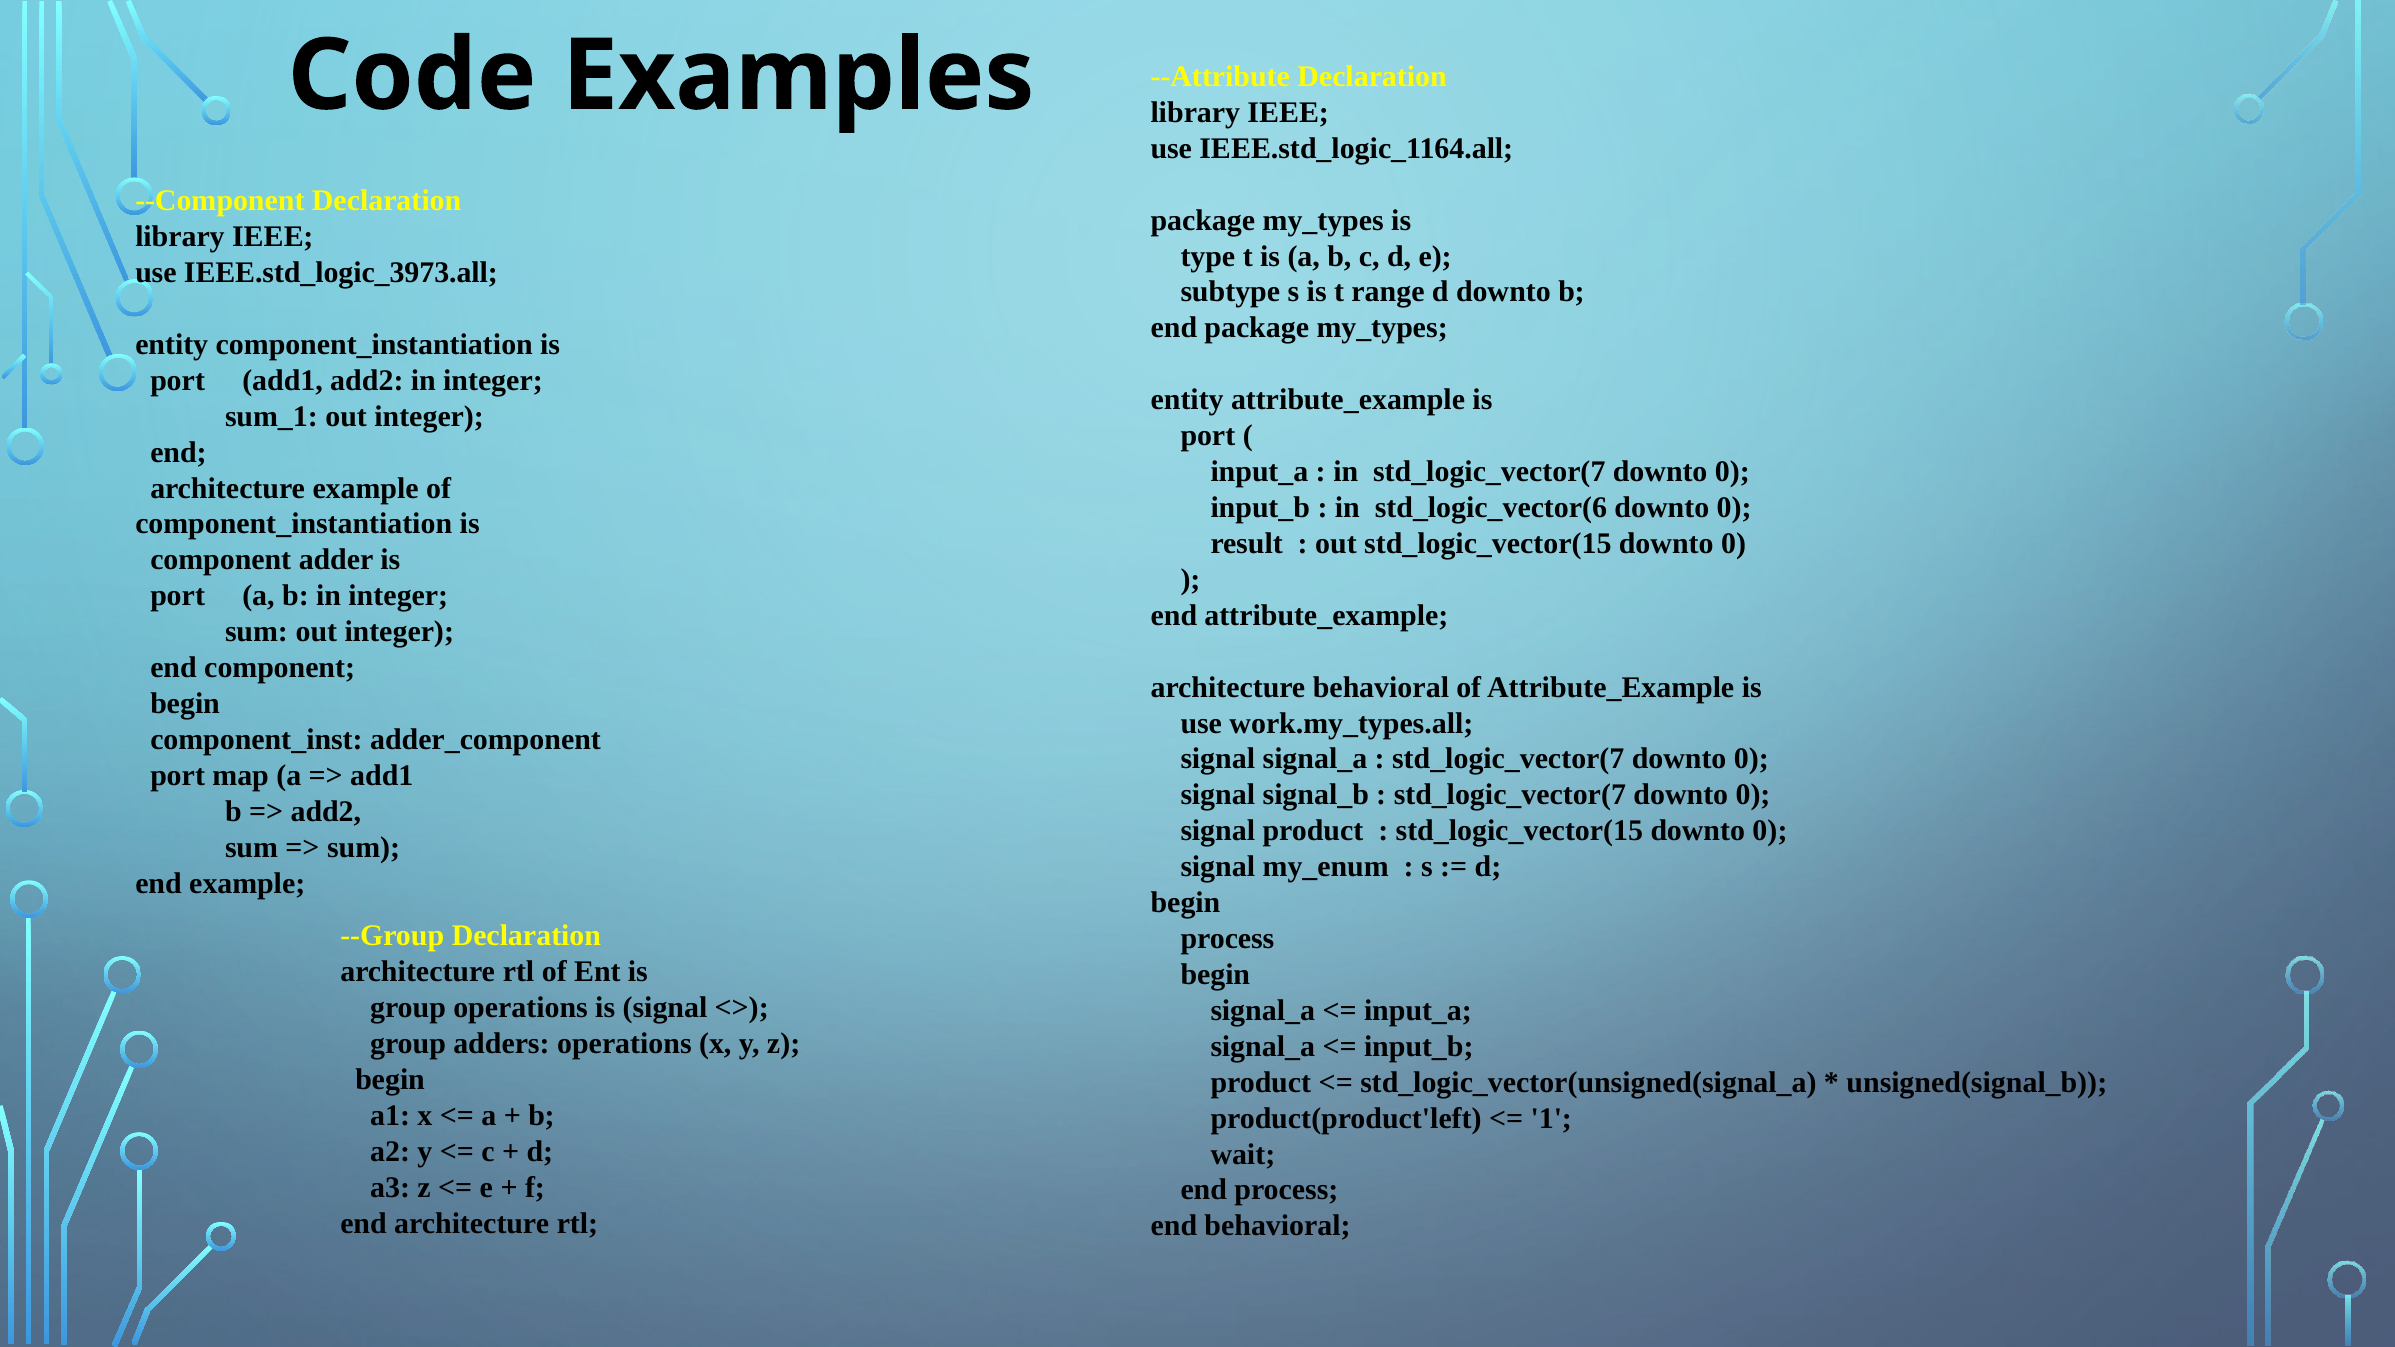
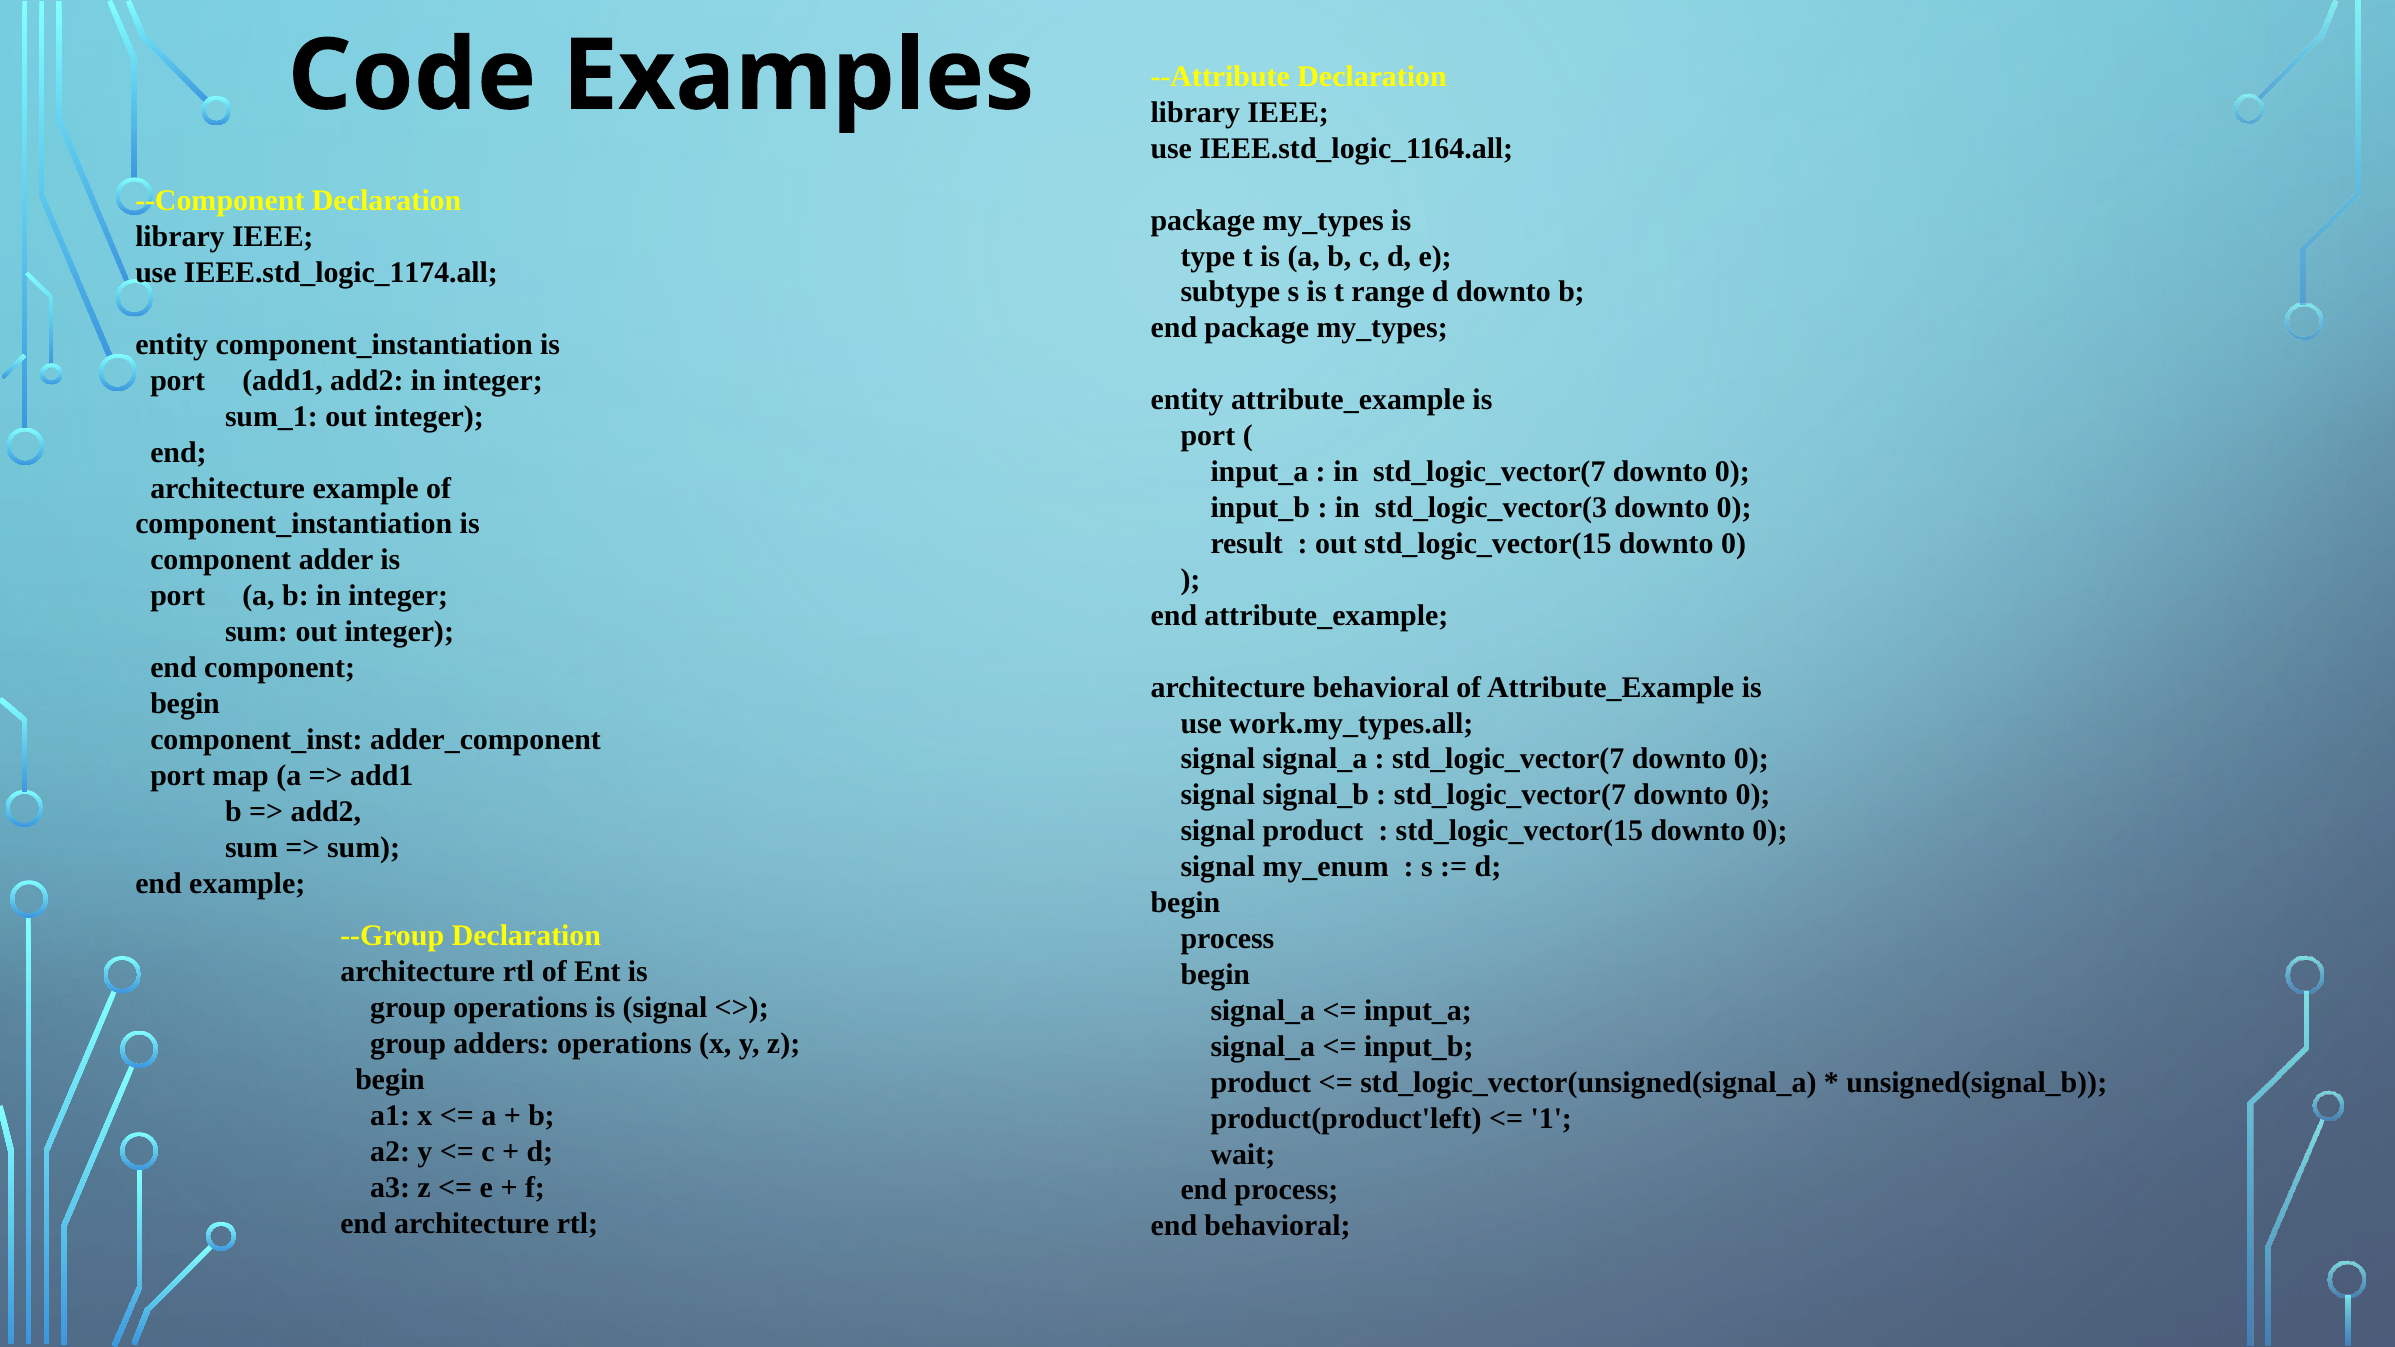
IEEE.std_logic_3973.all: IEEE.std_logic_3973.all -> IEEE.std_logic_1174.all (341, 273)
std_logic_vector(6: std_logic_vector(6 -> std_logic_vector(3 (1491, 508)
